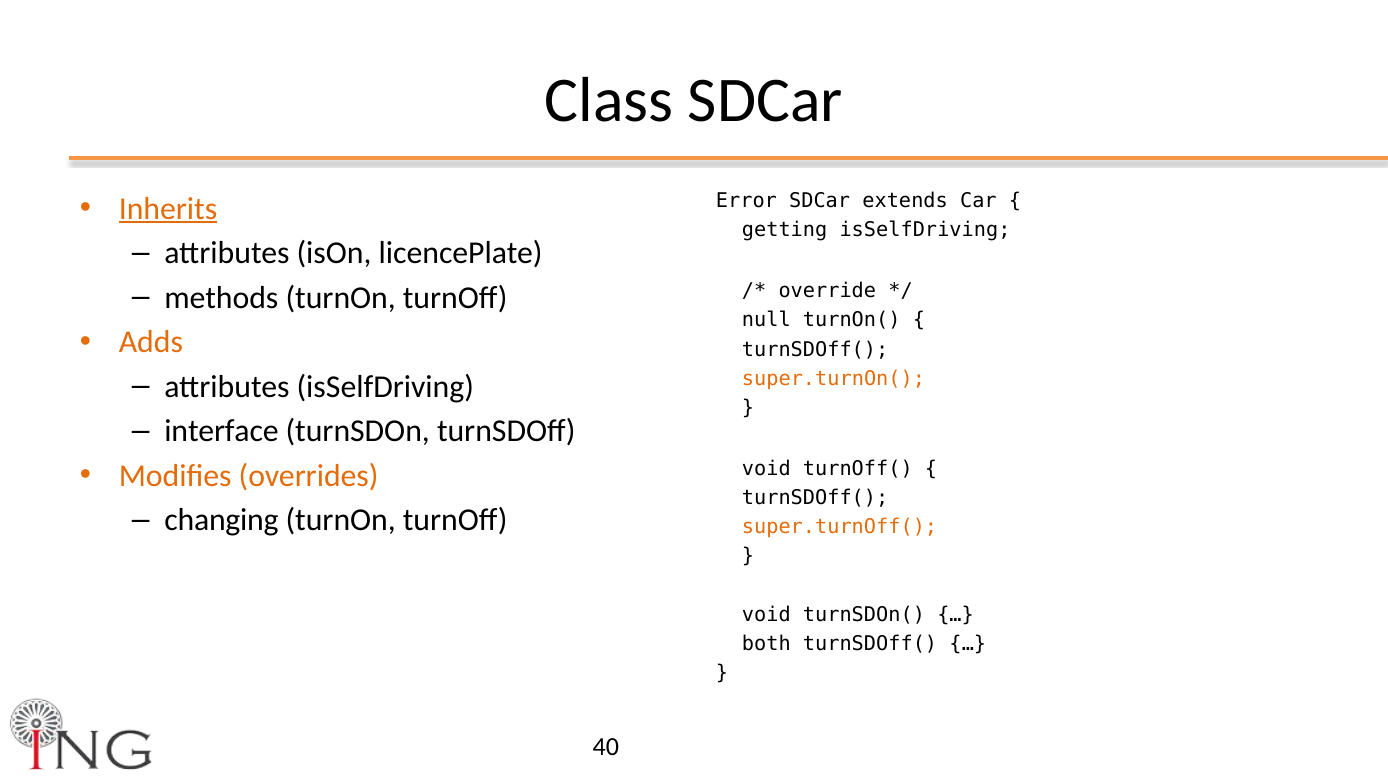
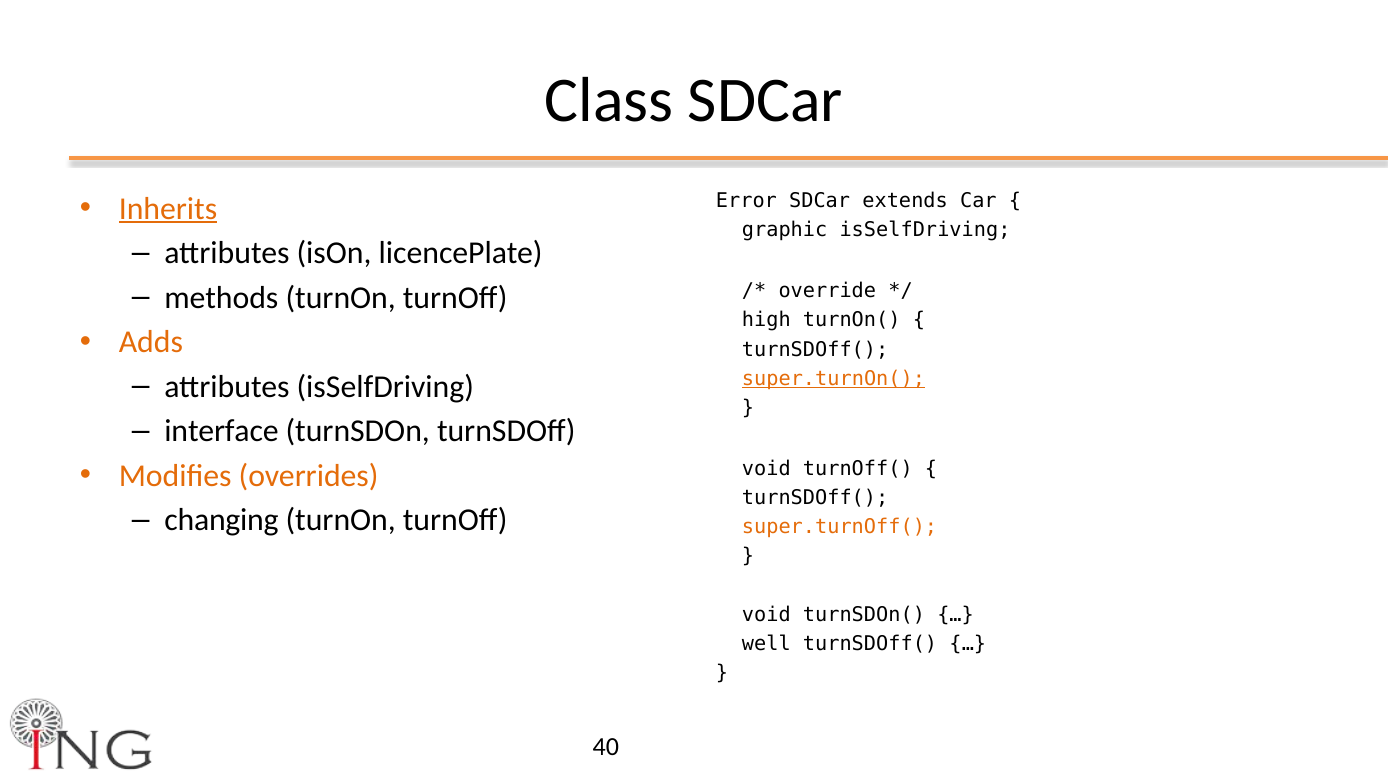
getting: getting -> graphic (785, 230)
null: null -> high (766, 320)
super.turnOn( underline: none -> present (833, 378)
both: both -> well (766, 643)
